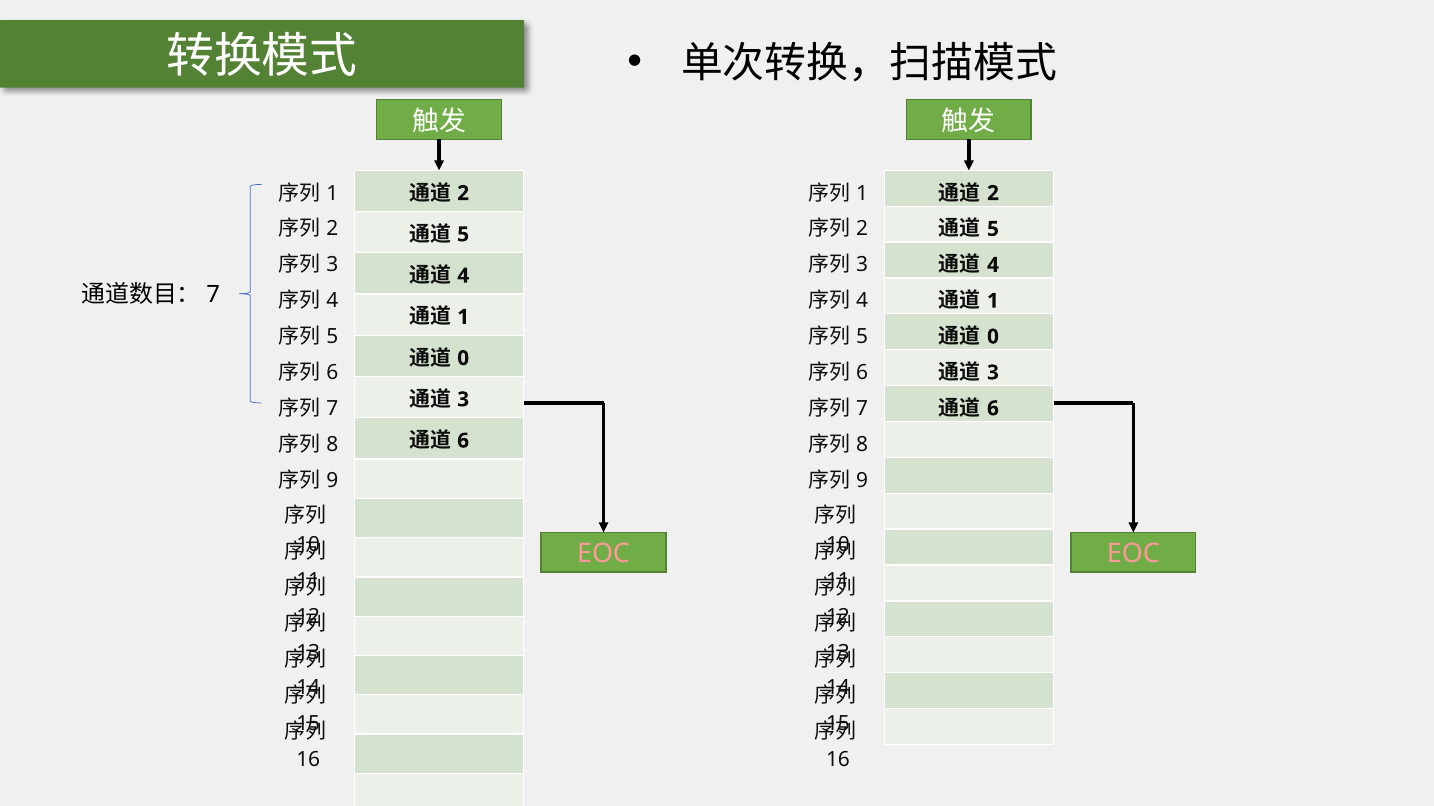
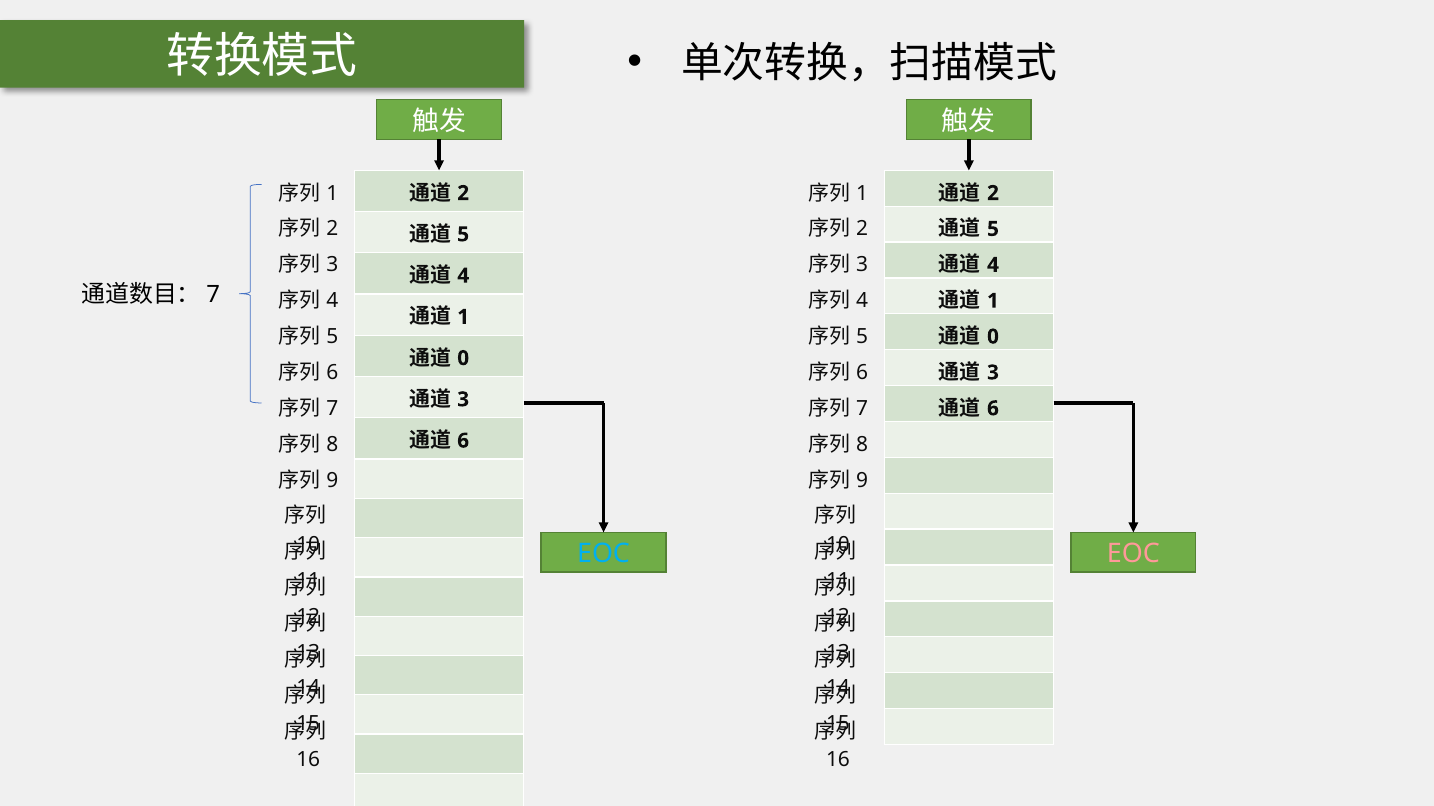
EOC colour: pink -> light blue (604, 554)
